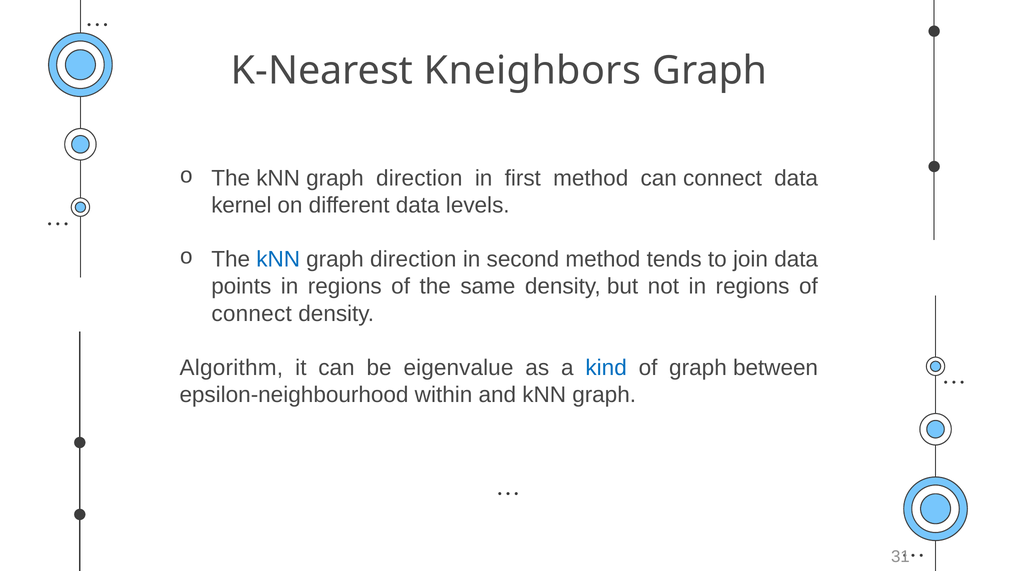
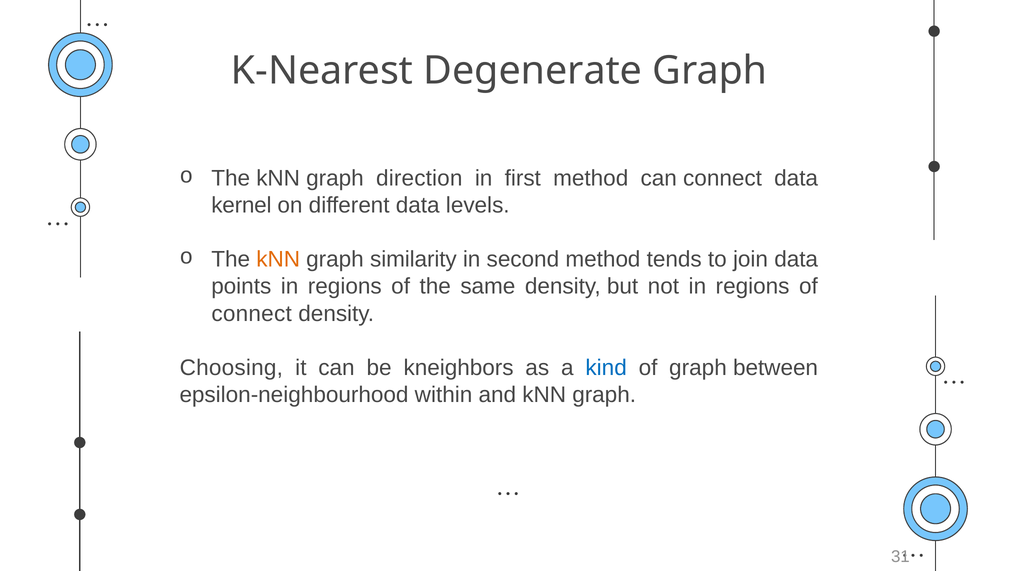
Kneighbors: Kneighbors -> Degenerate (533, 71)
kNN colour: blue -> orange (278, 260)
direction: direction -> similarity (413, 260)
Algorithm: Algorithm -> Choosing (231, 368)
eigenvalue: eigenvalue -> kneighbors (459, 368)
